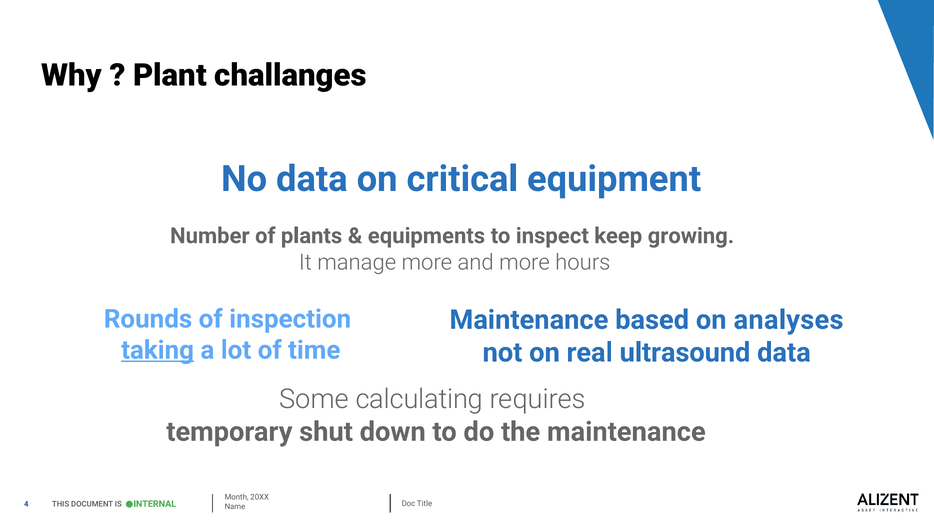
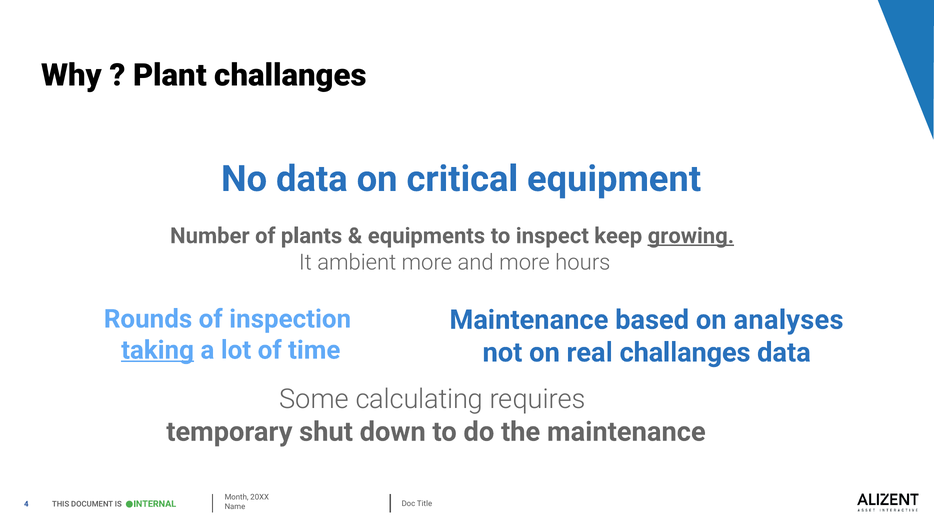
growing underline: none -> present (691, 236)
manage: manage -> ambient (357, 263)
real ultrasound: ultrasound -> challanges (685, 353)
